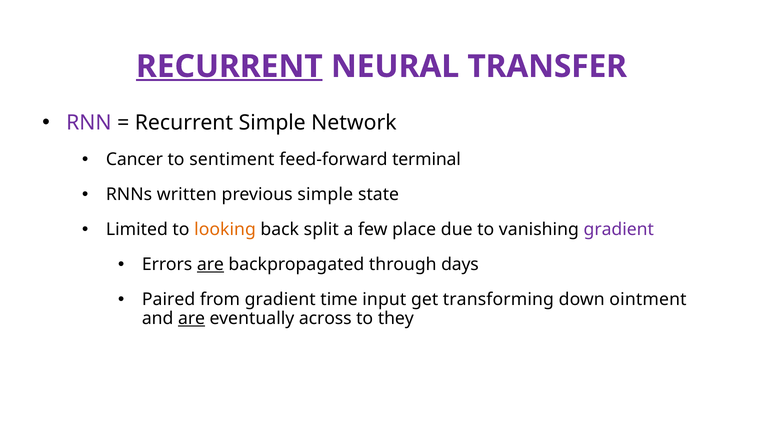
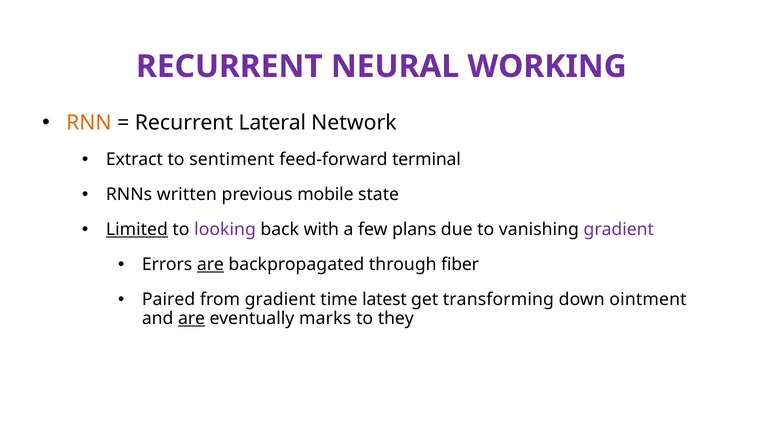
RECURRENT underline: present -> none (229, 67)
TRANSFER: TRANSFER -> WORKING (547, 67)
RNN colour: purple -> orange (89, 123)
Recurrent Simple: Simple -> Lateral (272, 123)
Cancer: Cancer -> Extract (134, 160)
previous simple: simple -> mobile (325, 195)
Limited underline: none -> present (137, 230)
looking colour: orange -> purple (225, 230)
split: split -> with (321, 230)
place: place -> plans (414, 230)
days: days -> fiber (460, 265)
input: input -> latest (384, 300)
across: across -> marks (325, 319)
